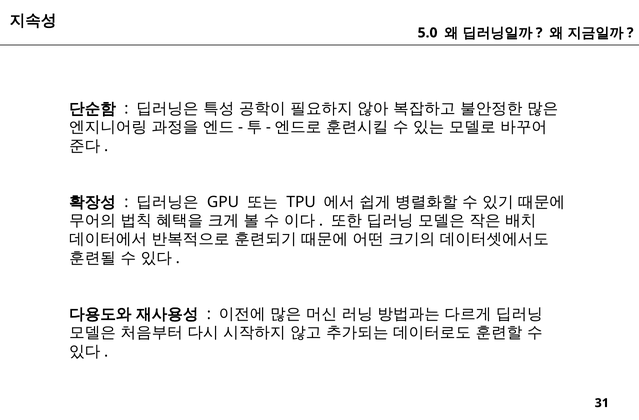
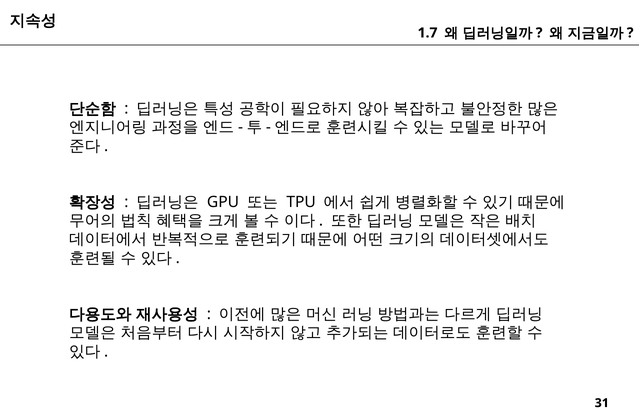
5.0: 5.0 -> 1.7 (428, 33)
